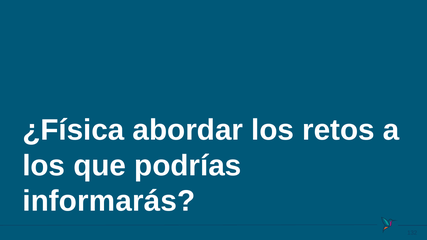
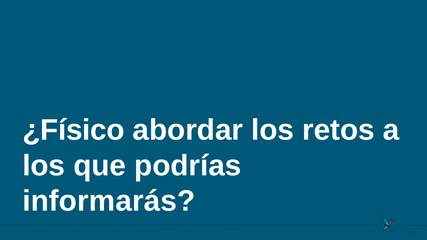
¿Física: ¿Física -> ¿Físico (73, 130)
